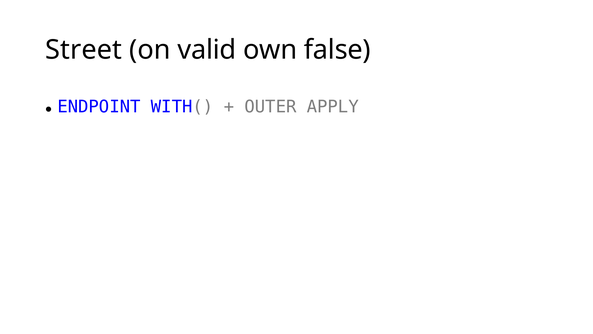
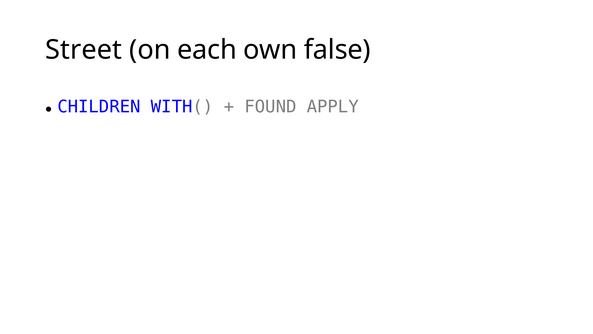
valid: valid -> each (207, 50)
ENDPOINT: ENDPOINT -> CHILDREN (99, 107)
OUTER: OUTER -> FOUND (270, 107)
